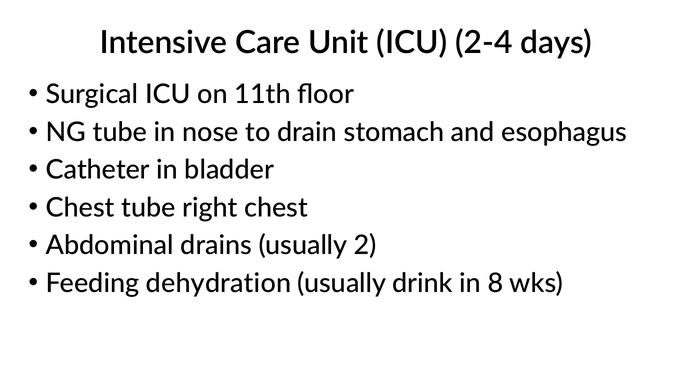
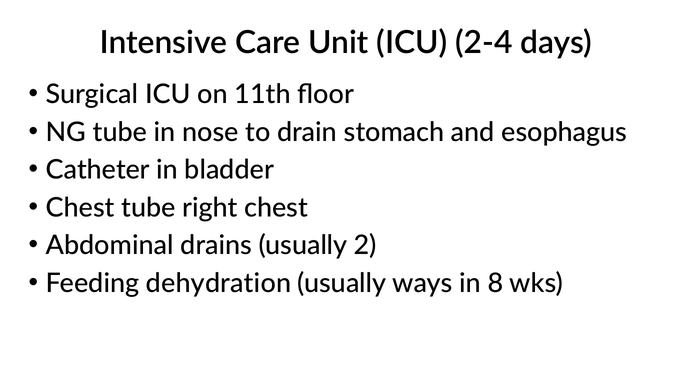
drink: drink -> ways (422, 284)
